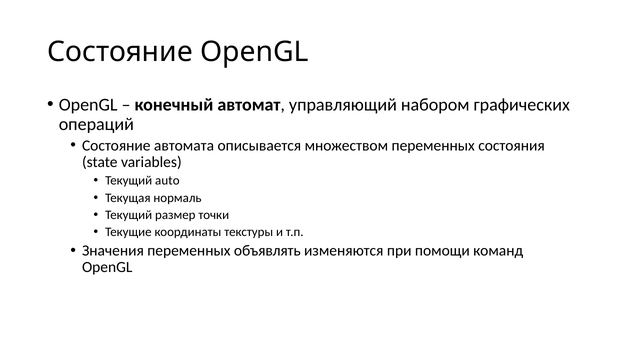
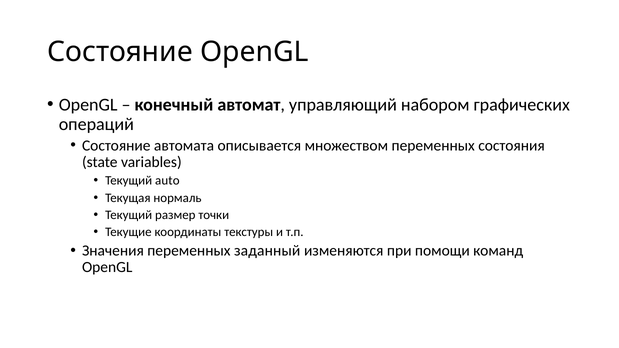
объявлять: объявлять -> заданный (267, 251)
